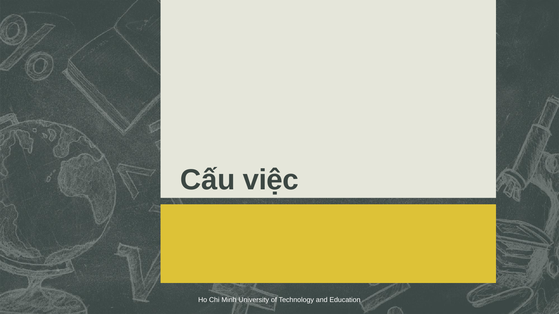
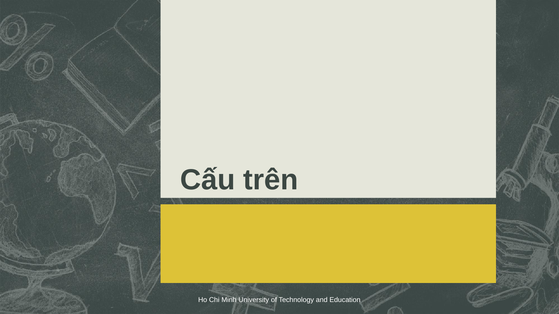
việc: việc -> trên (271, 180)
